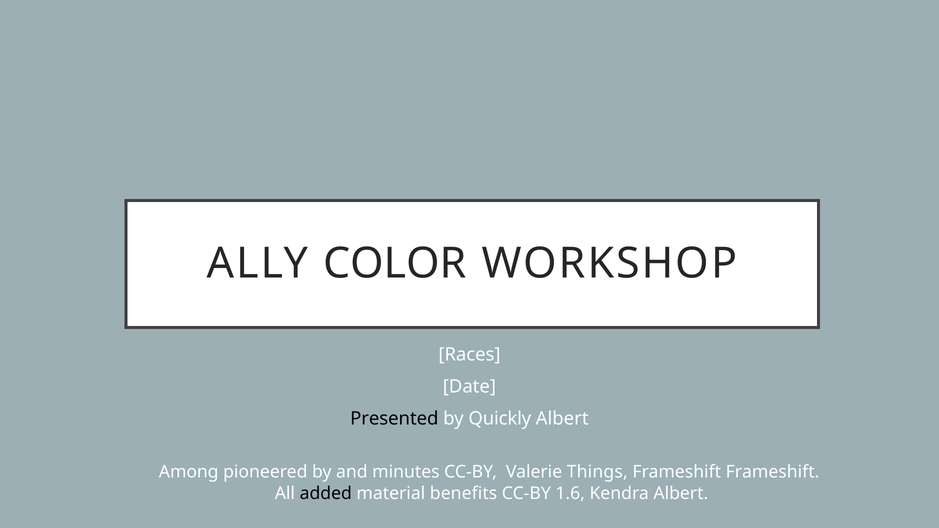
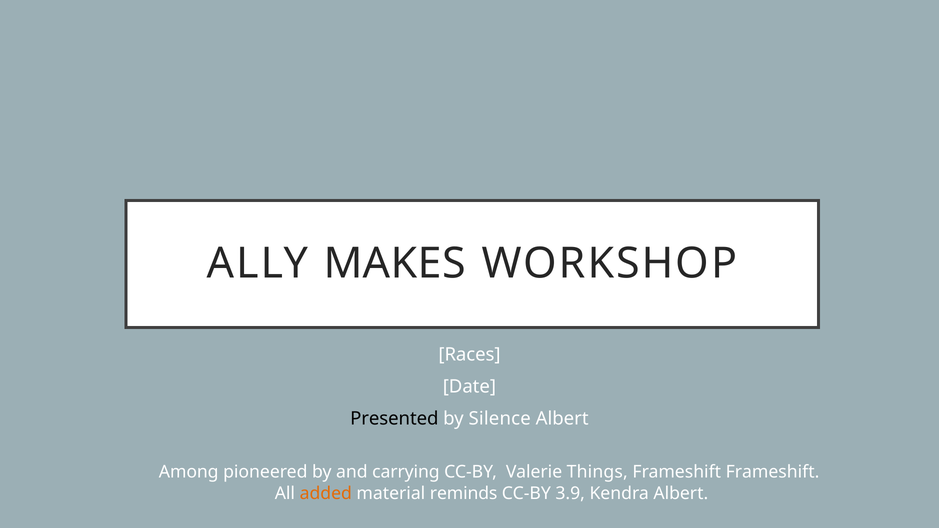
COLOR: COLOR -> MAKES (395, 264)
Quickly: Quickly -> Silence (500, 419)
minutes: minutes -> carrying (406, 472)
added colour: black -> orange (326, 493)
benefits: benefits -> reminds (464, 493)
1.6: 1.6 -> 3.9 (570, 493)
